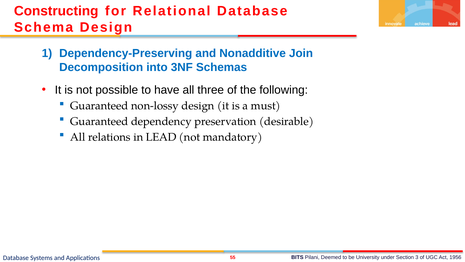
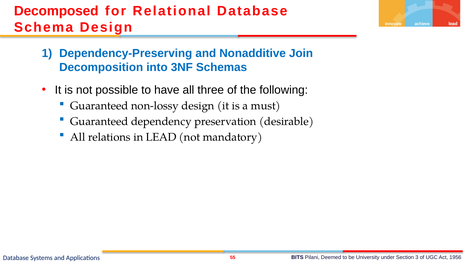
Constructing: Constructing -> Decomposed (56, 11)
